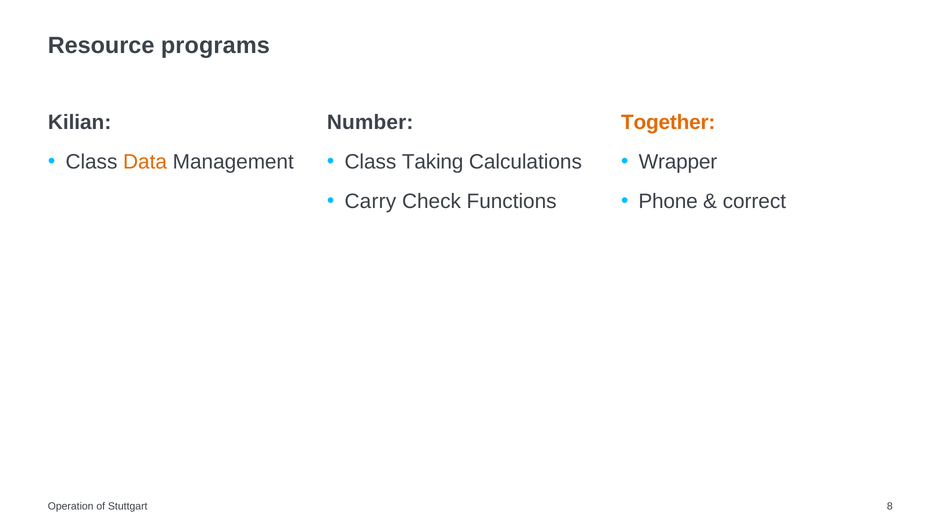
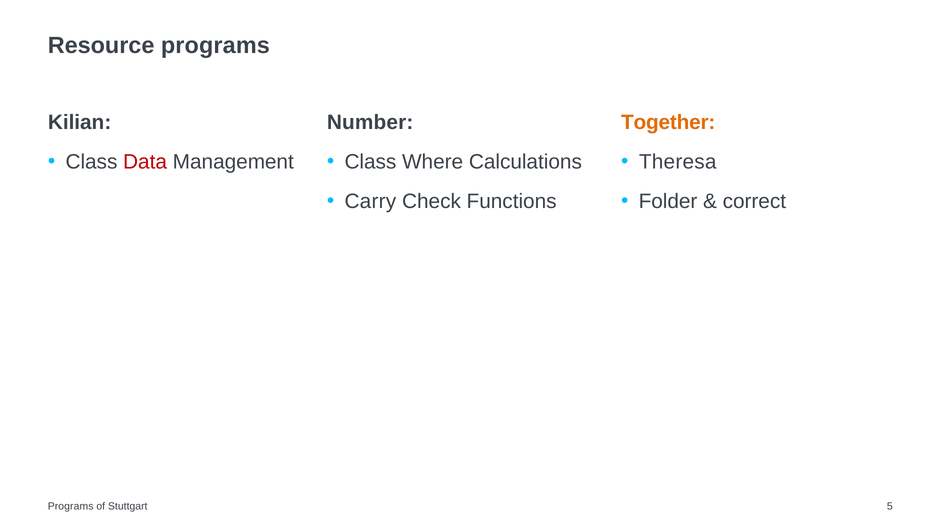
Taking: Taking -> Where (433, 162)
Wrapper: Wrapper -> Theresa (678, 162)
Data colour: orange -> red (145, 162)
Phone: Phone -> Folder (668, 202)
Operation: Operation -> Programs (71, 507)
8: 8 -> 5 (890, 507)
